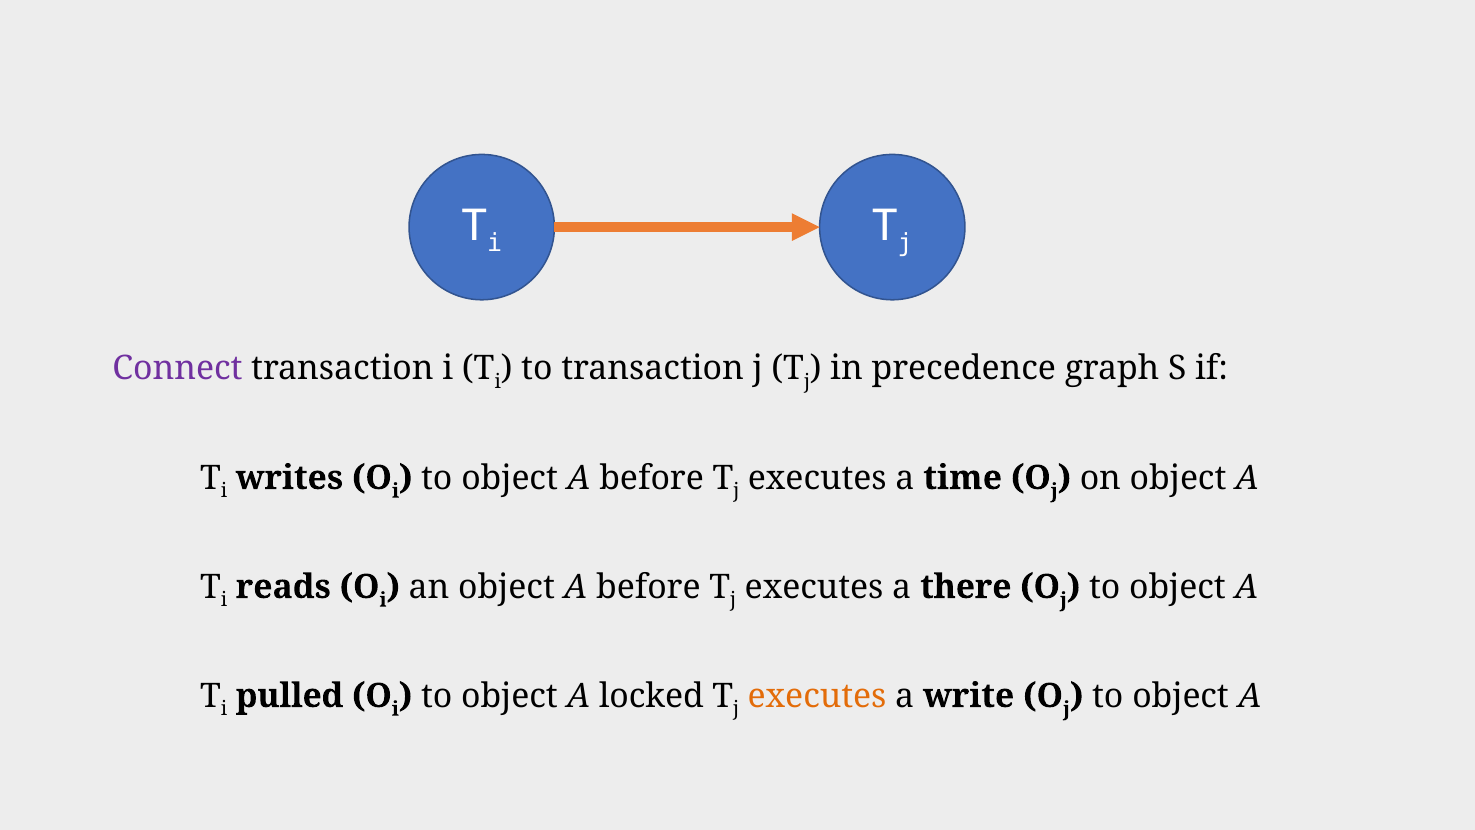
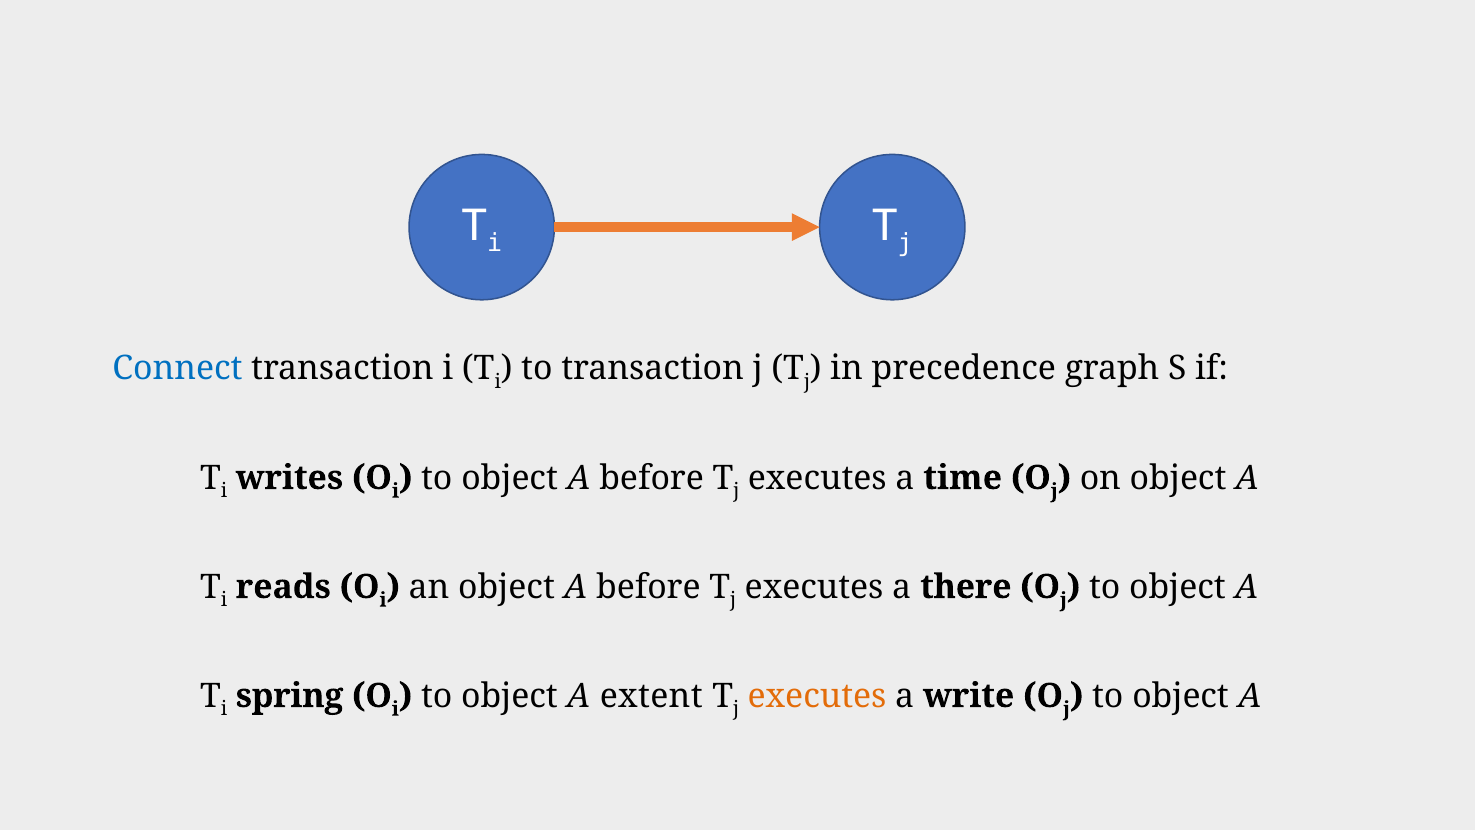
Connect colour: purple -> blue (178, 369)
pulled: pulled -> spring (290, 696)
locked: locked -> extent (651, 696)
